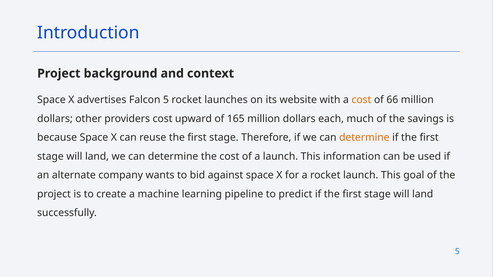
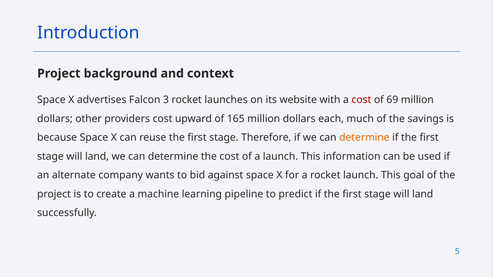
Falcon 5: 5 -> 3 (166, 100)
cost colour: orange -> red (361, 100)
66: 66 -> 69 (392, 100)
